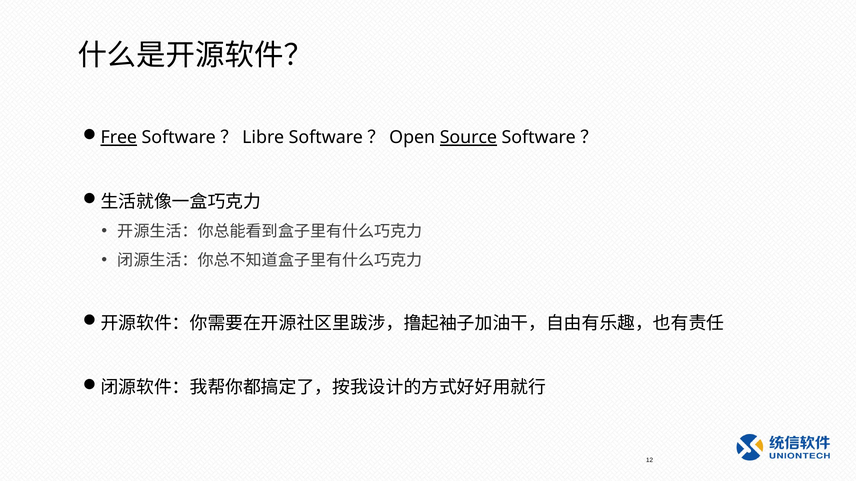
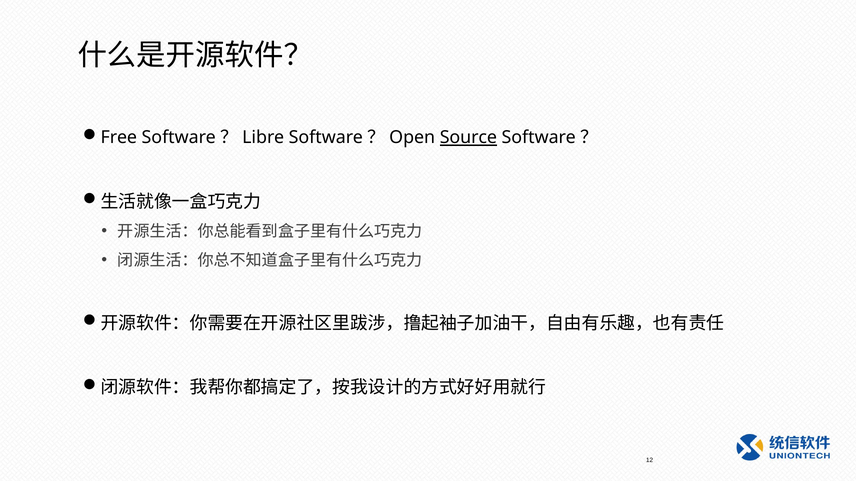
Free underline: present -> none (119, 138)
